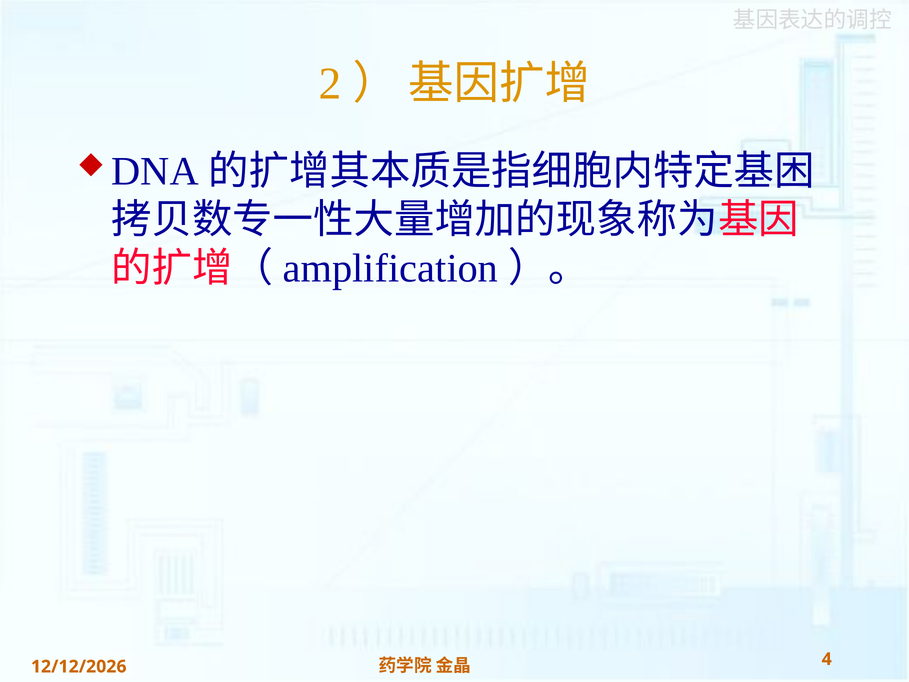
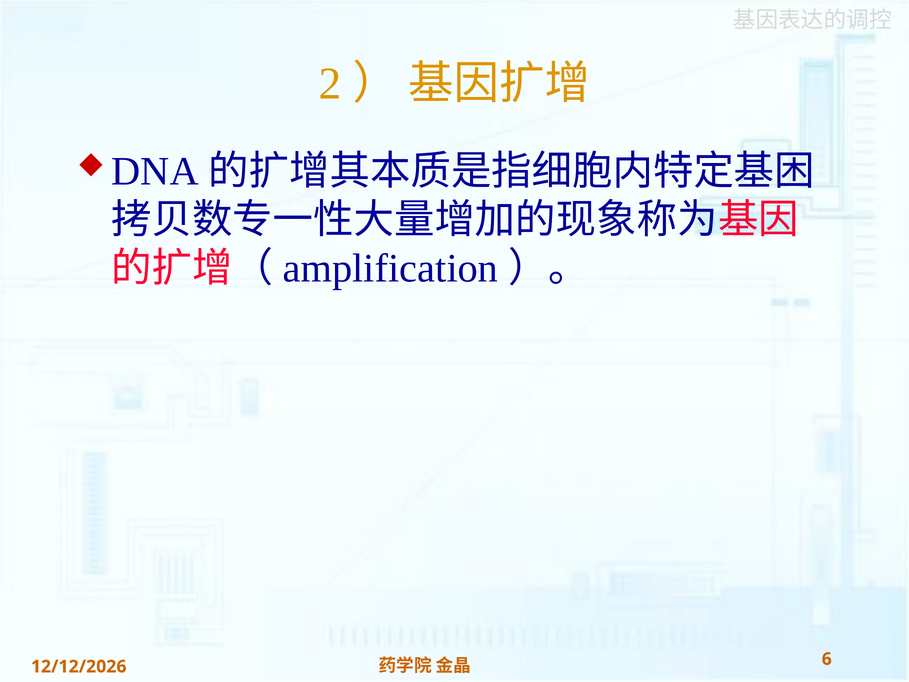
4: 4 -> 6 (827, 659)
